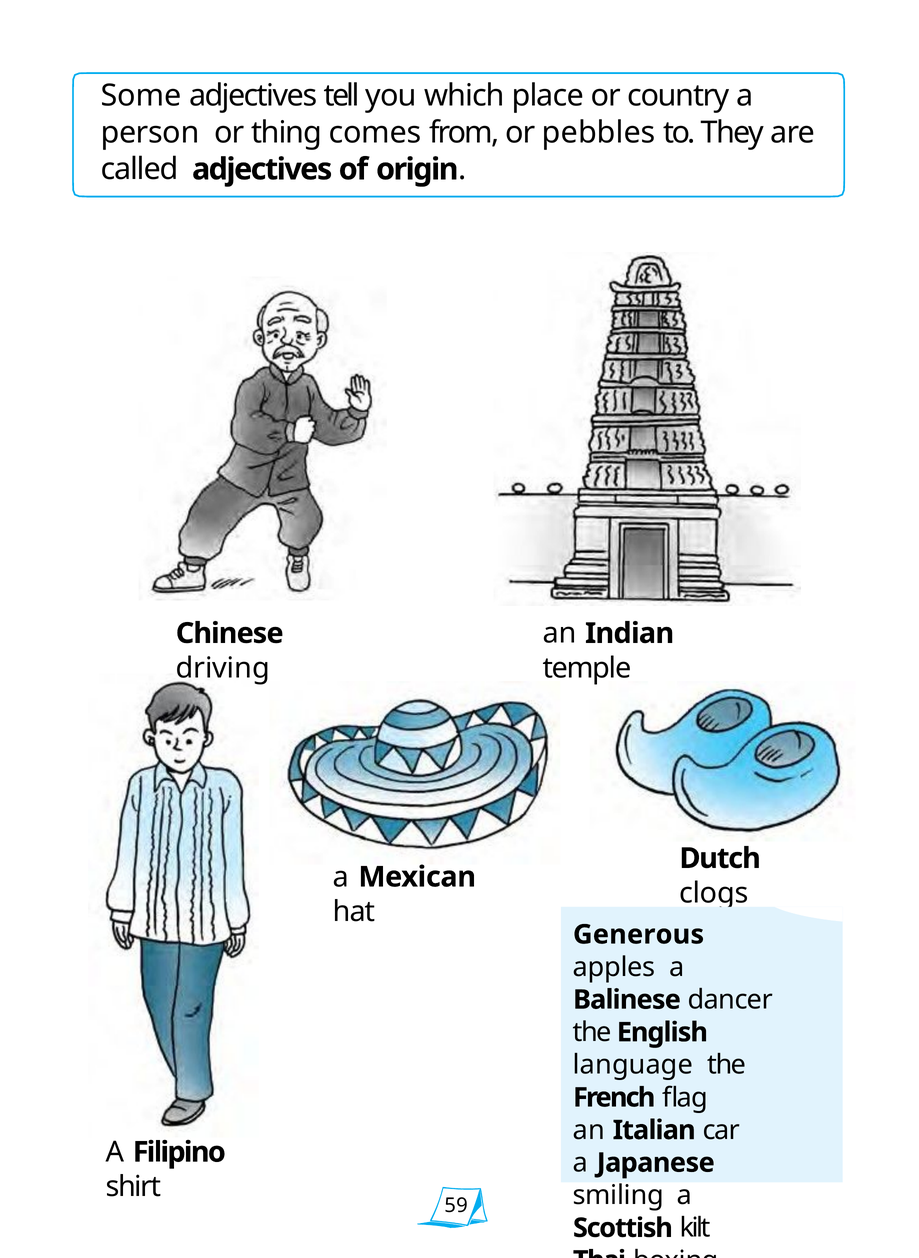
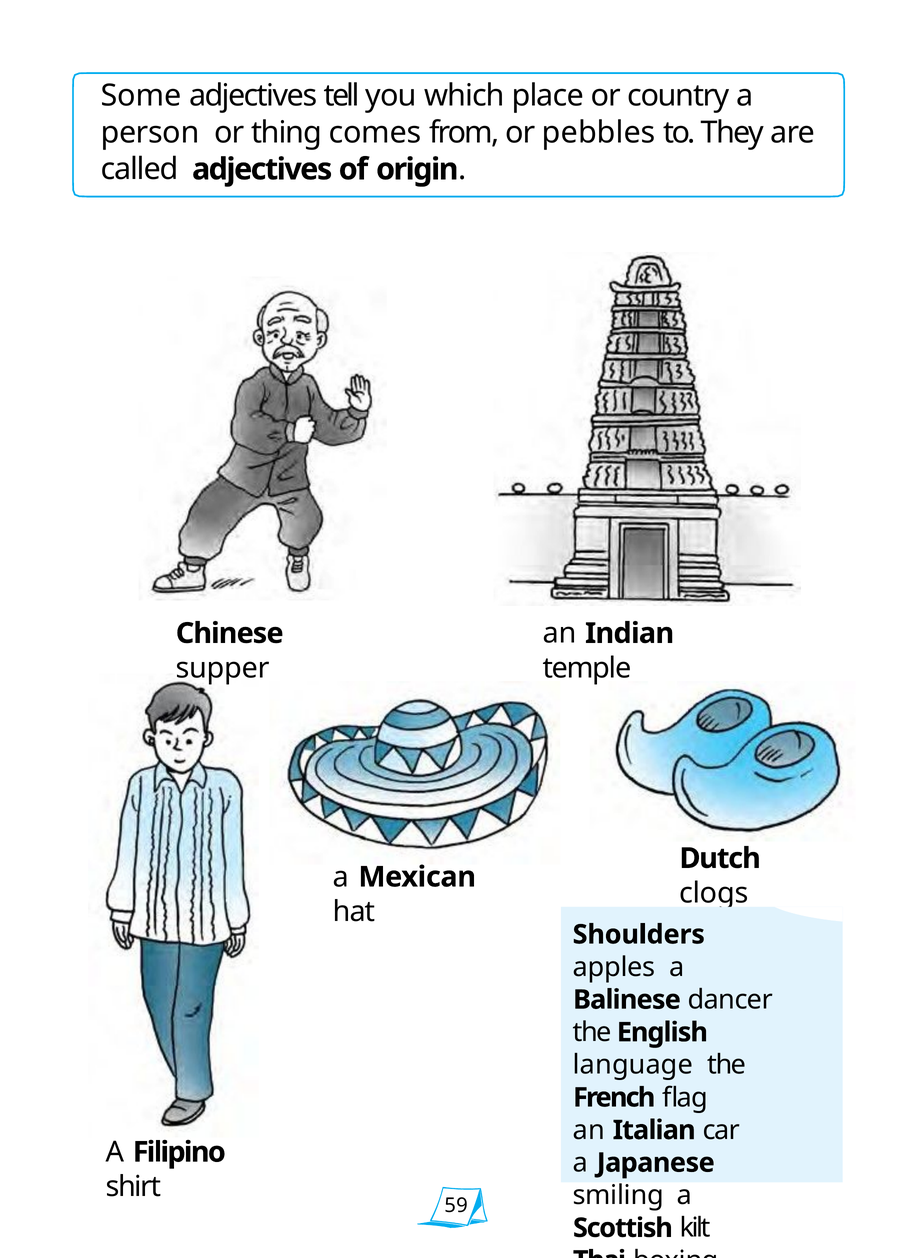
driving: driving -> supper (223, 668)
Generous: Generous -> Shoulders (639, 935)
